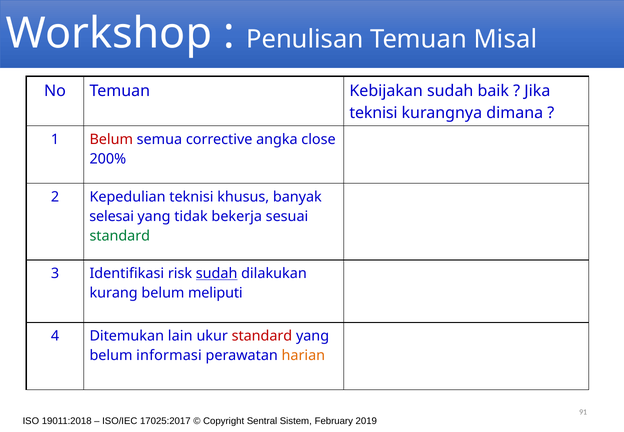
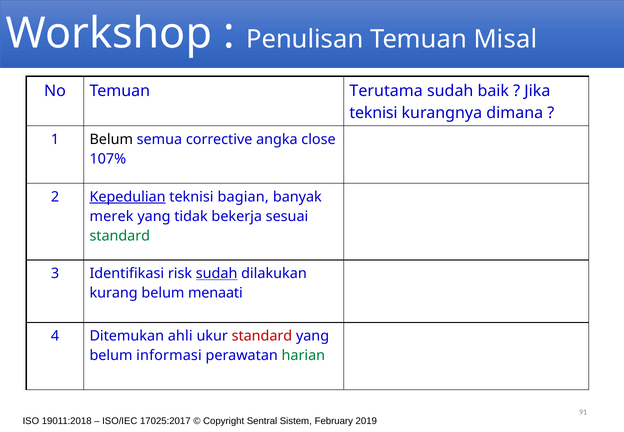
Kebijakan: Kebijakan -> Terutama (386, 91)
Belum colour: red -> black (111, 139)
200%: 200% -> 107% (108, 159)
Kepedulian underline: none -> present (128, 197)
khusus: khusus -> bagian (243, 197)
selesai: selesai -> merek (112, 216)
meliputi: meliputi -> menaati (215, 293)
lain: lain -> ahli (180, 336)
harian colour: orange -> green (303, 356)
